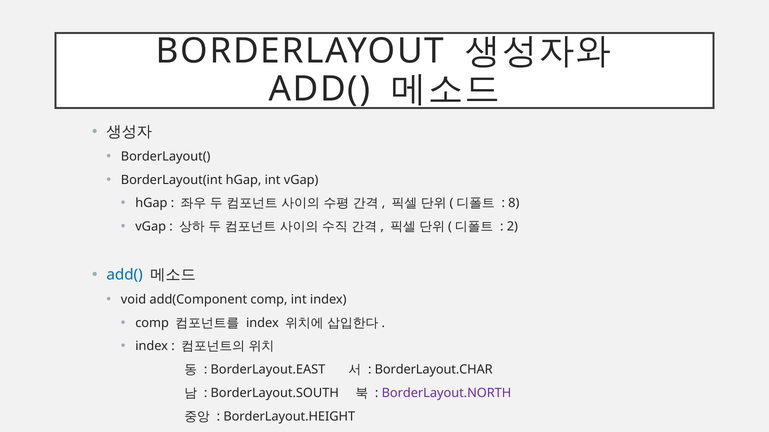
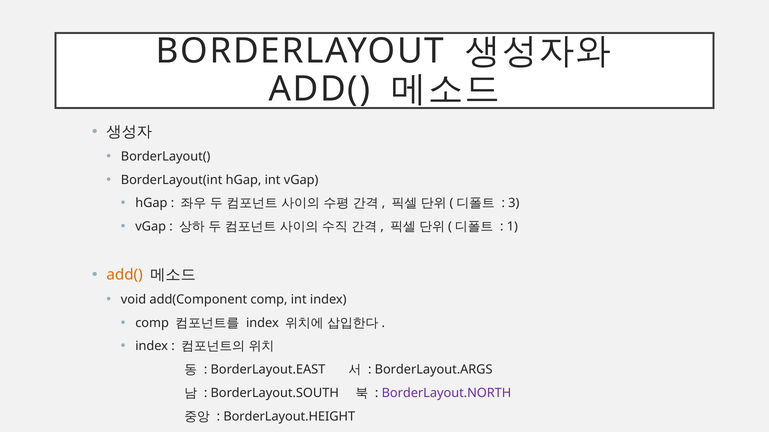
8: 8 -> 3 (514, 203)
2: 2 -> 1 (512, 227)
add( colour: blue -> orange (125, 275)
BorderLayout.CHAR: BorderLayout.CHAR -> BorderLayout.ARGS (434, 370)
